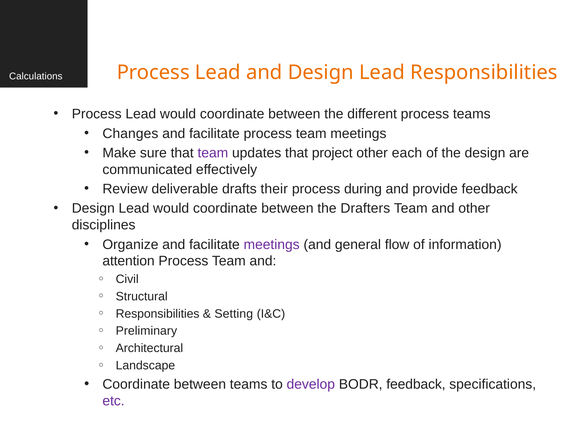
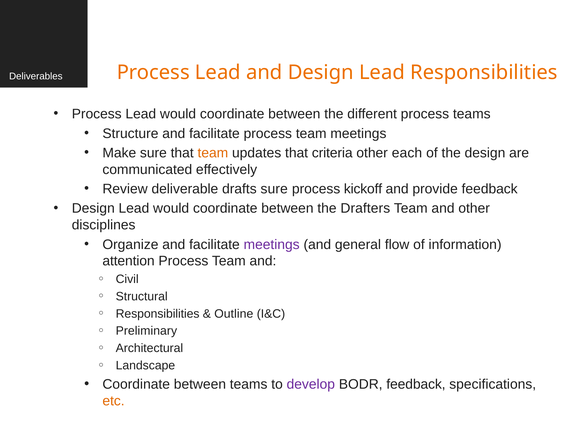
Calculations: Calculations -> Deliverables (36, 76)
Changes: Changes -> Structure (130, 133)
team colour: purple -> orange (213, 153)
project: project -> criteria (332, 153)
drafts their: their -> sure (274, 189)
during: during -> kickoff (363, 189)
Setting: Setting -> Outline (234, 314)
etc colour: purple -> orange (114, 401)
